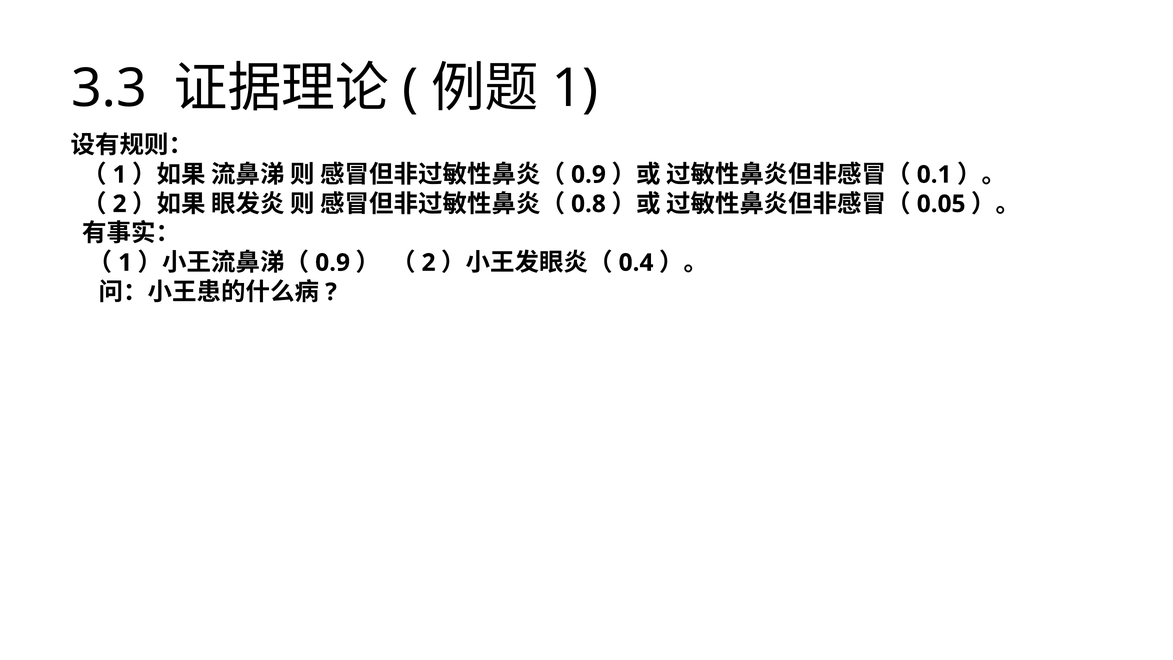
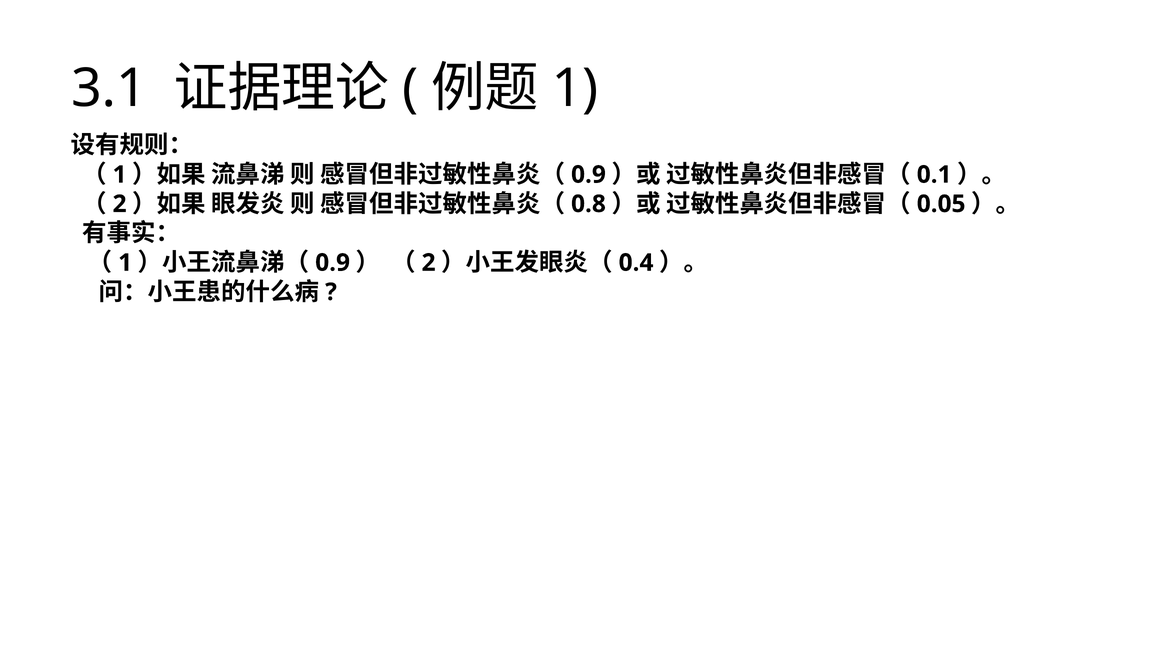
3.3: 3.3 -> 3.1 (109, 88)
